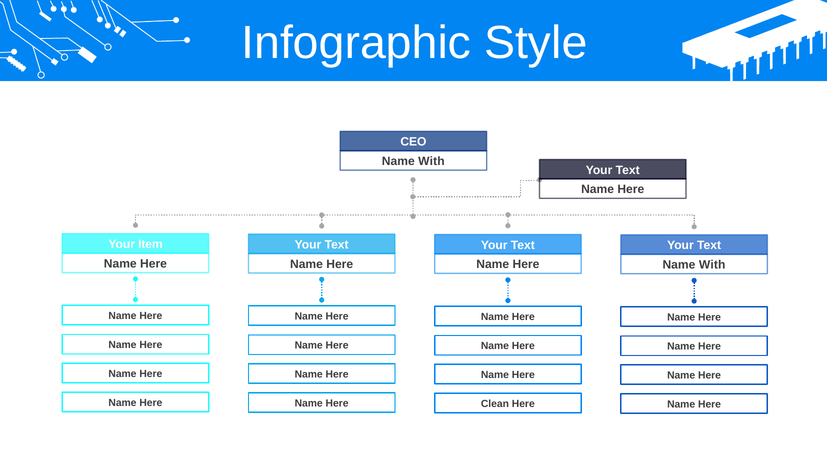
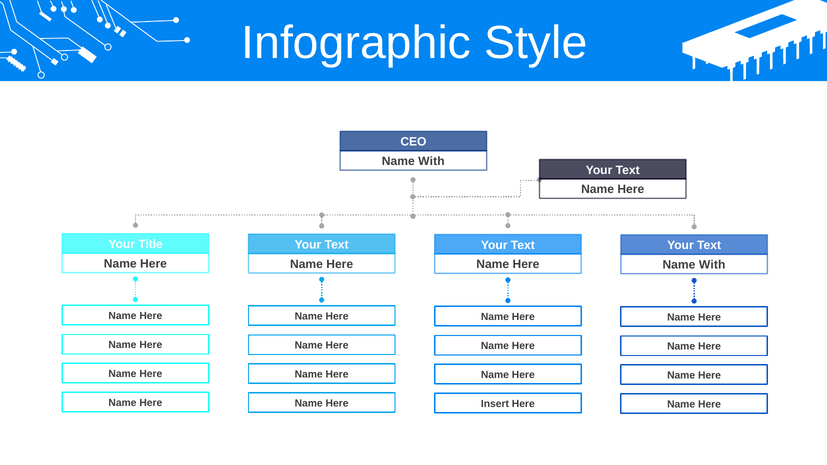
Item: Item -> Title (150, 244)
Clean: Clean -> Insert (495, 404)
